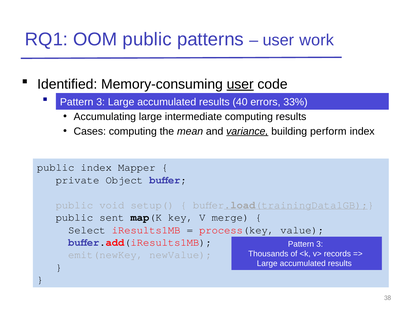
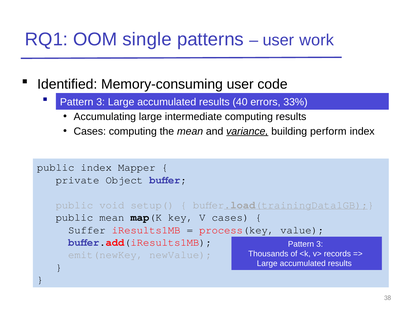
OOM public: public -> single (147, 39)
user underline: present -> none (240, 84)
public sent: sent -> mean (112, 217)
V merge: merge -> cases (230, 217)
Select: Select -> Suffer (87, 230)
